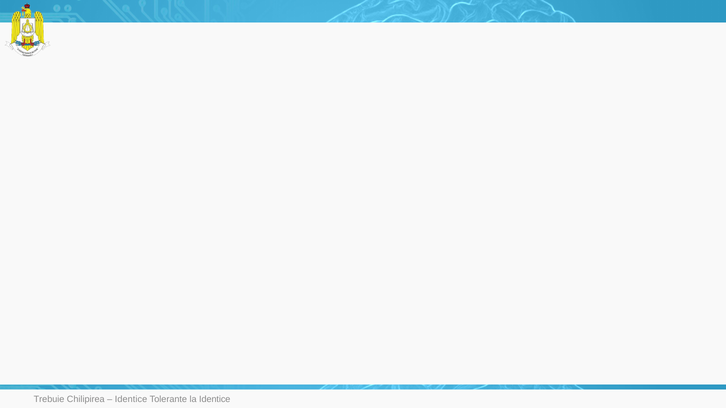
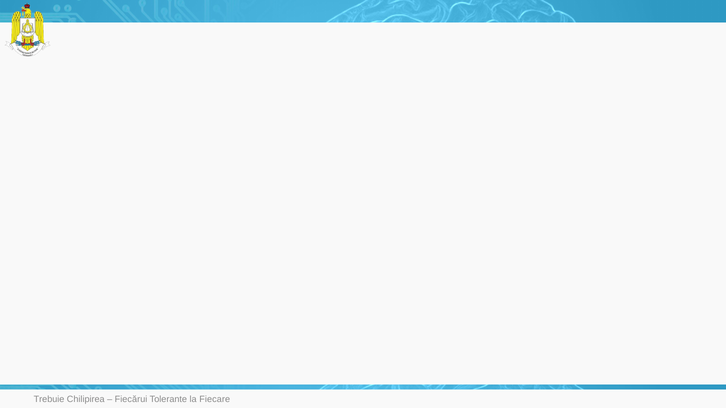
Identice: Identice -> Fiecărui (131, 400)
la Identice: Identice -> Fiecare (215, 400)
